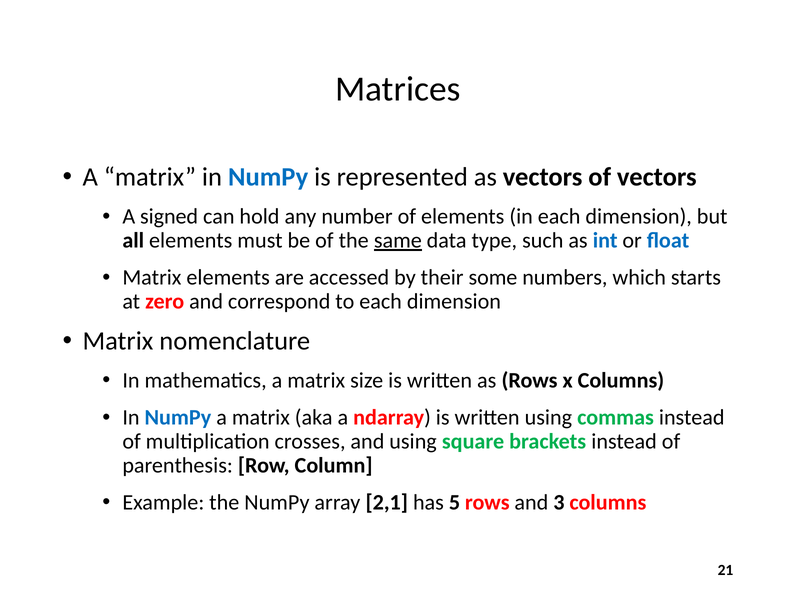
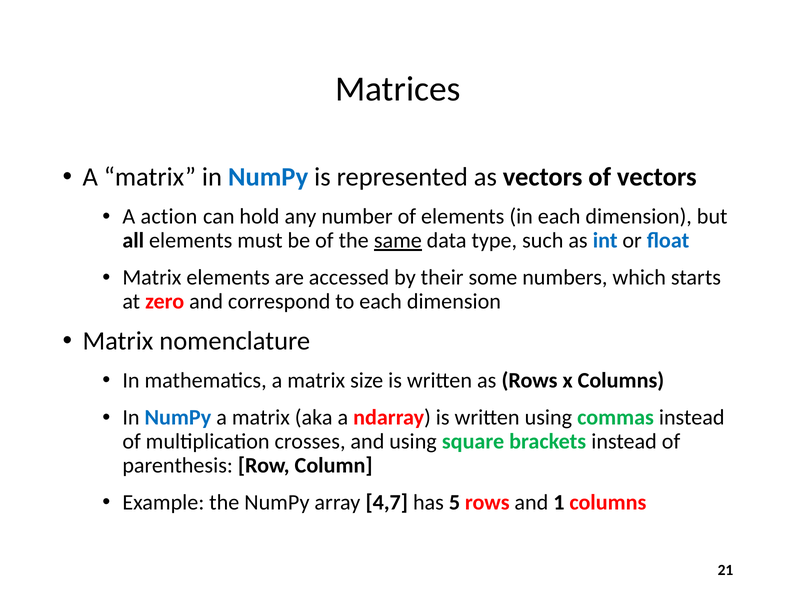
signed: signed -> action (169, 217)
2,1: 2,1 -> 4,7 (387, 503)
3: 3 -> 1 (559, 503)
